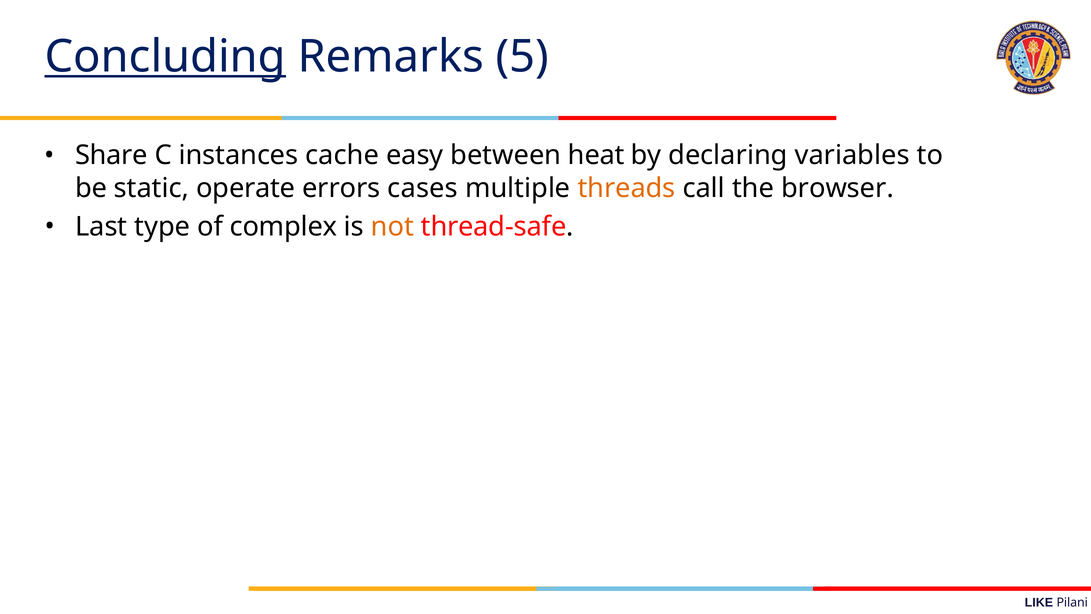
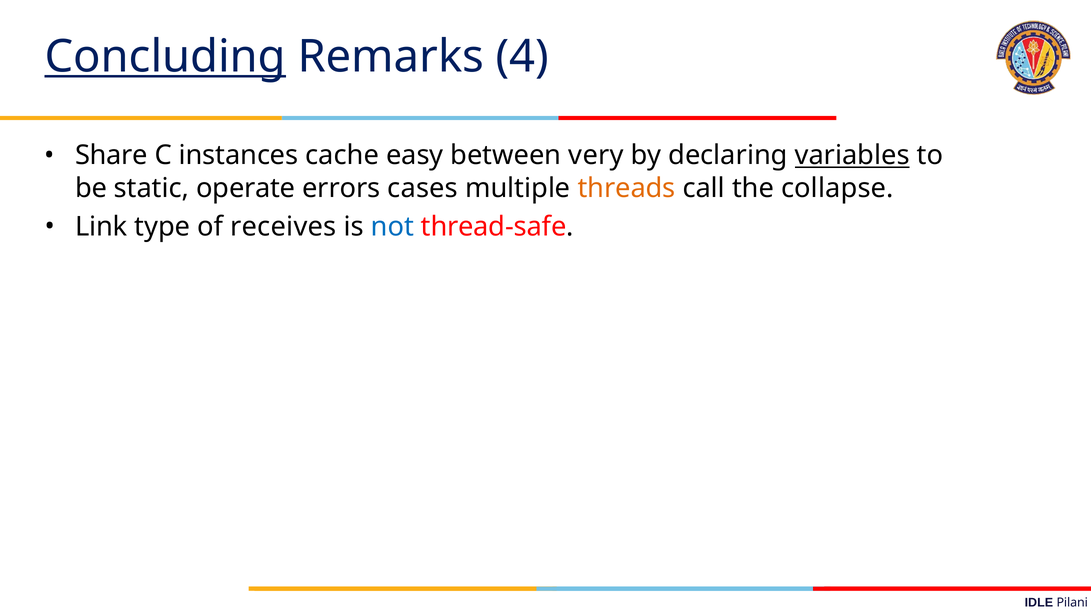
5: 5 -> 4 (522, 57)
heat: heat -> very (596, 155)
variables underline: none -> present (852, 155)
browser: browser -> collapse (837, 188)
Last: Last -> Link (101, 226)
complex: complex -> receives (283, 226)
not colour: orange -> blue (392, 226)
LIKE: LIKE -> IDLE (1039, 603)
